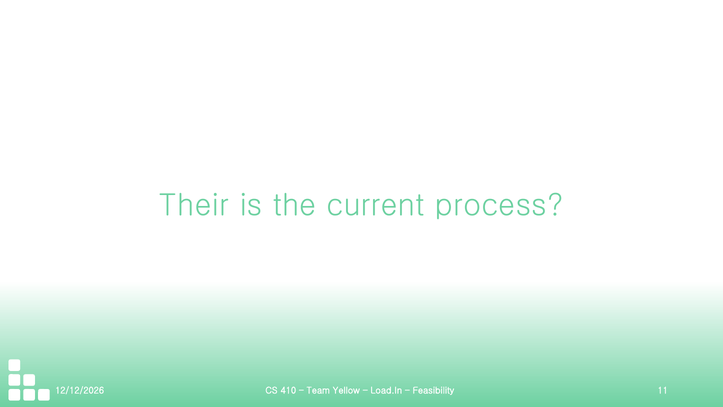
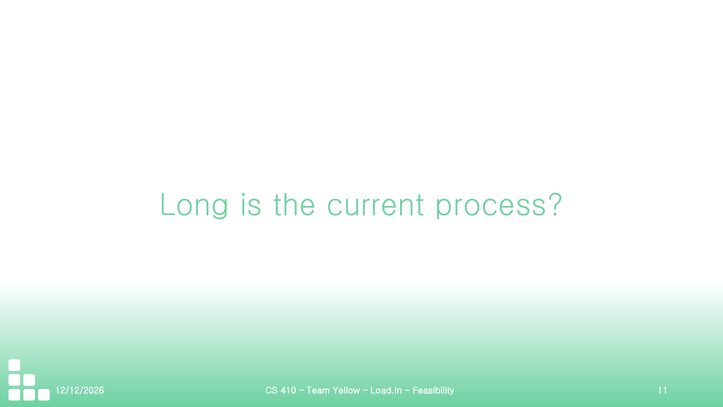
Their: Their -> Long (194, 205)
